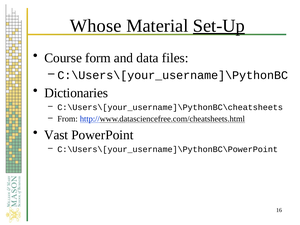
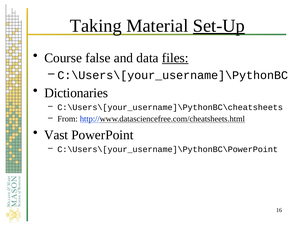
Whose: Whose -> Taking (96, 26)
form: form -> false (98, 58)
files underline: none -> present (175, 58)
